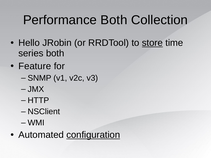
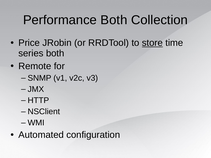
Hello: Hello -> Price (29, 43)
Feature: Feature -> Remote (35, 66)
configuration underline: present -> none (93, 135)
